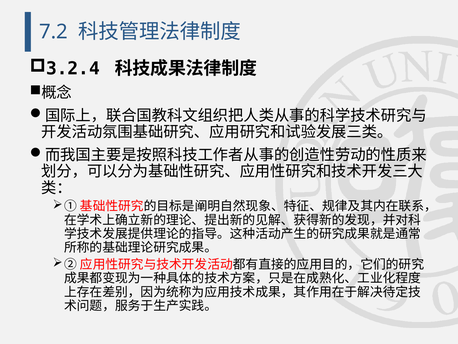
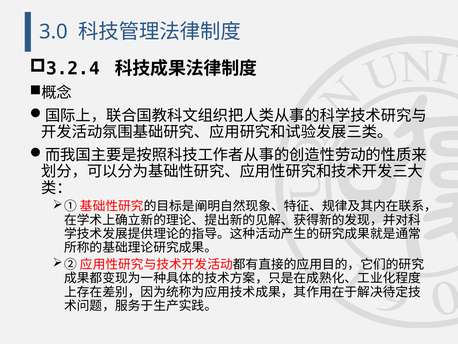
7.2: 7.2 -> 3.0 (53, 32)
